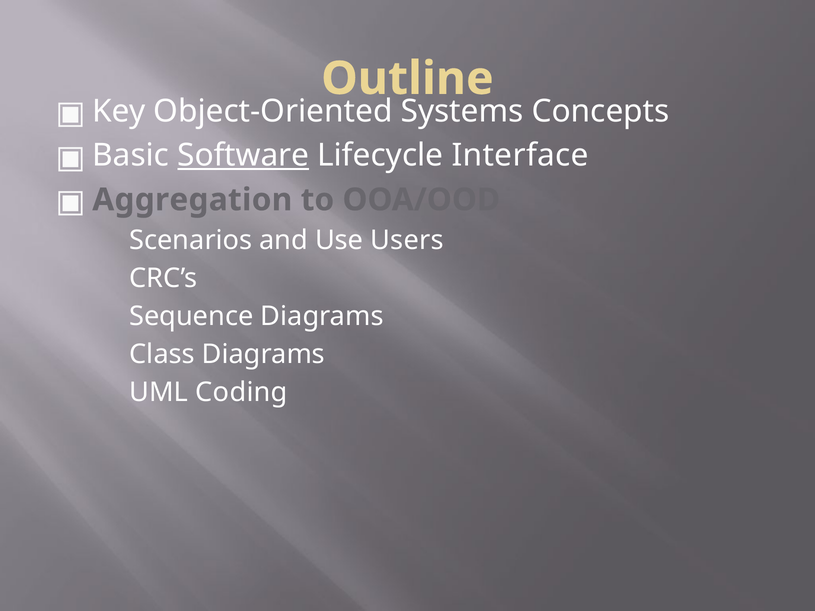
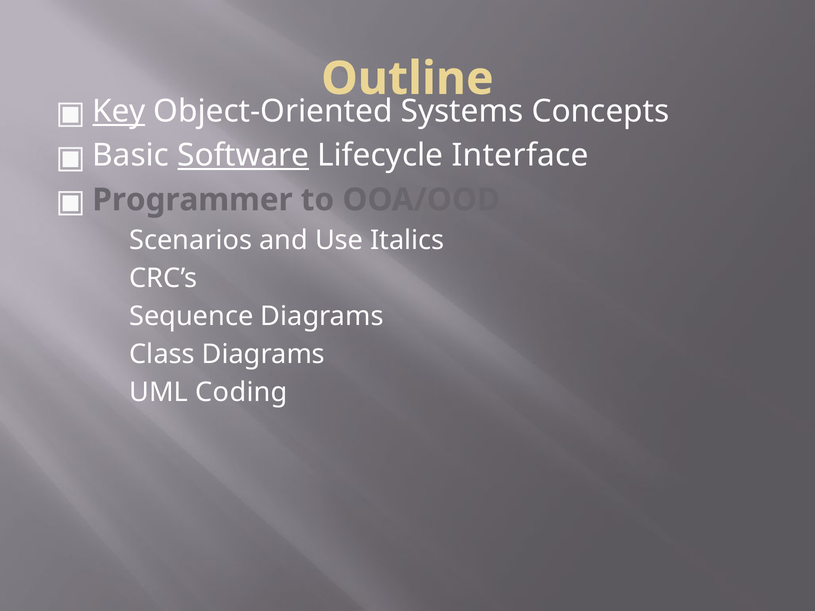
Key underline: none -> present (119, 111)
Aggregation: Aggregation -> Programmer (192, 200)
Users: Users -> Italics (407, 240)
